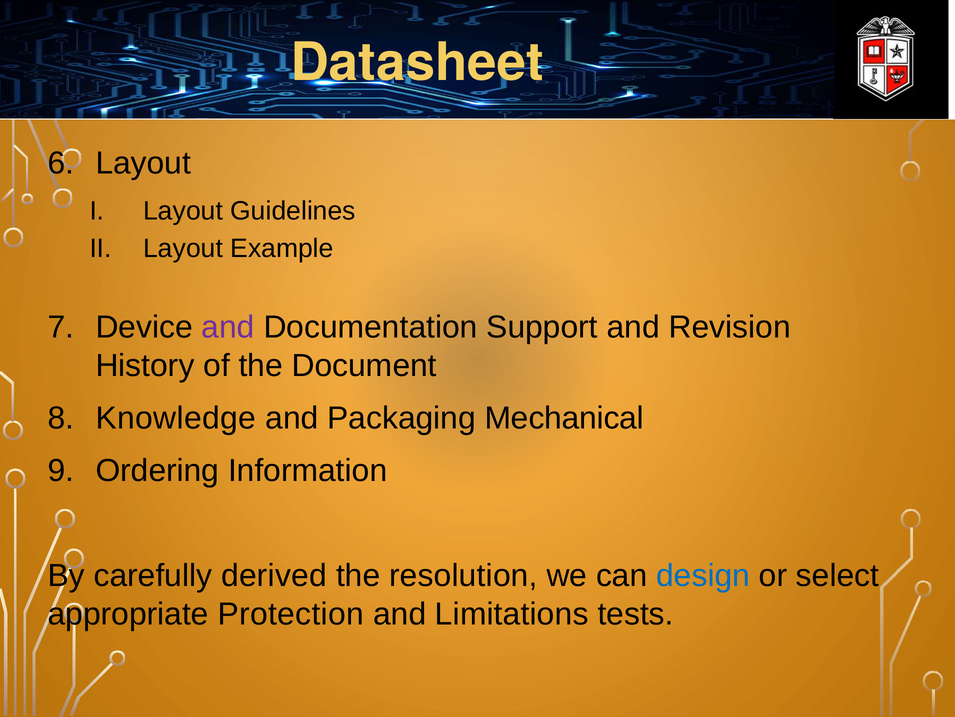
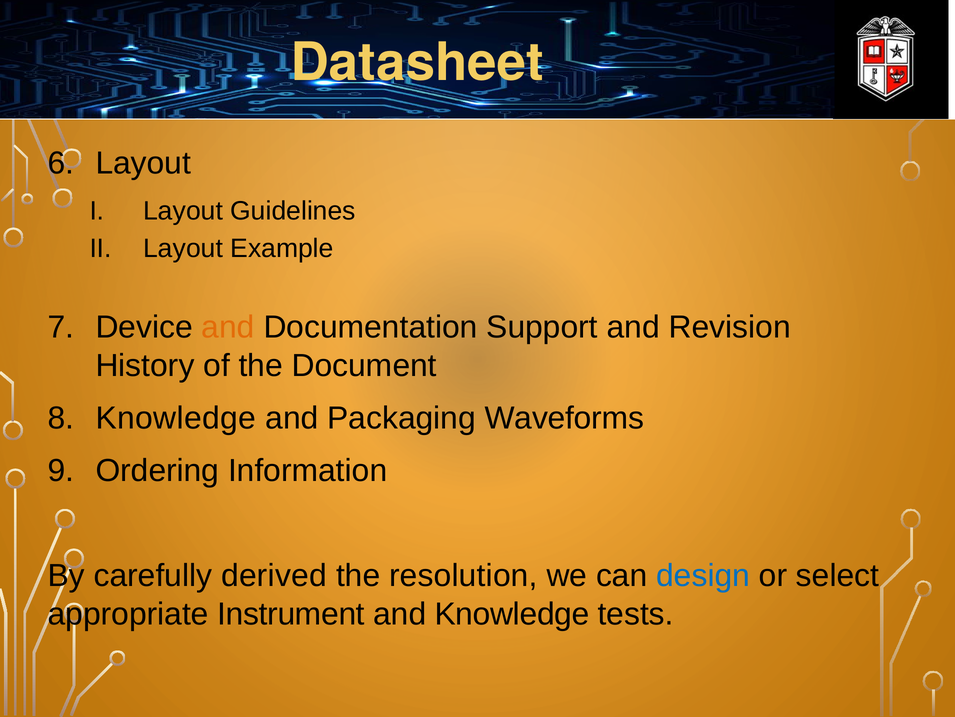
and colour: purple -> orange (228, 327)
Mechanical: Mechanical -> Waveforms (564, 418)
Protection: Protection -> Instrument (291, 614)
and Limitations: Limitations -> Knowledge (512, 614)
